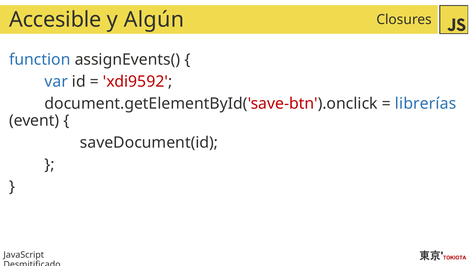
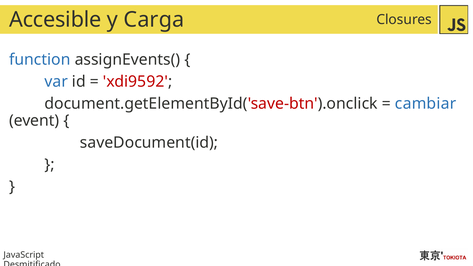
Algún: Algún -> Carga (154, 20)
librerías: librerías -> cambiar (426, 104)
